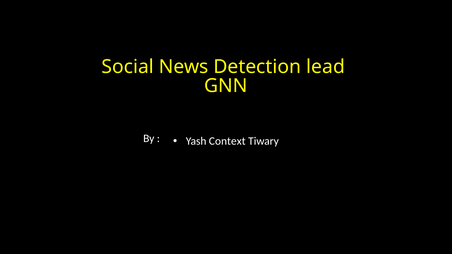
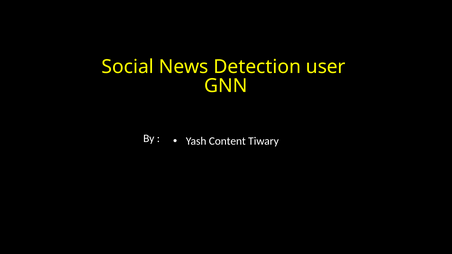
lead: lead -> user (326, 67)
Context: Context -> Content (227, 141)
